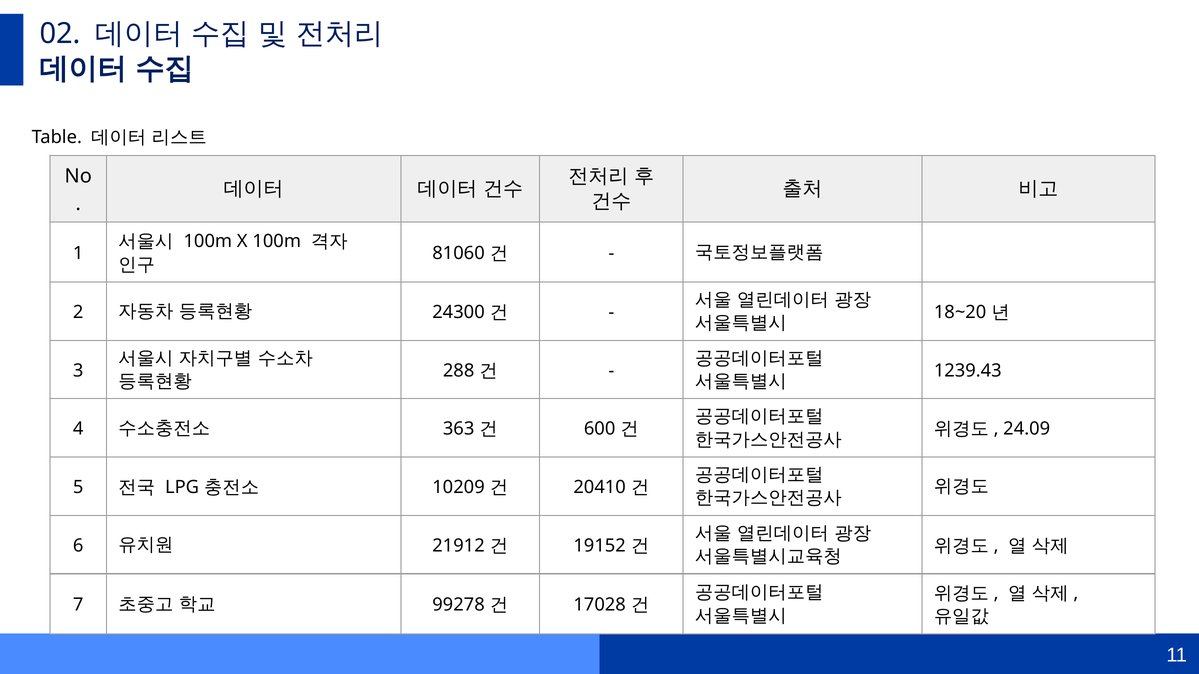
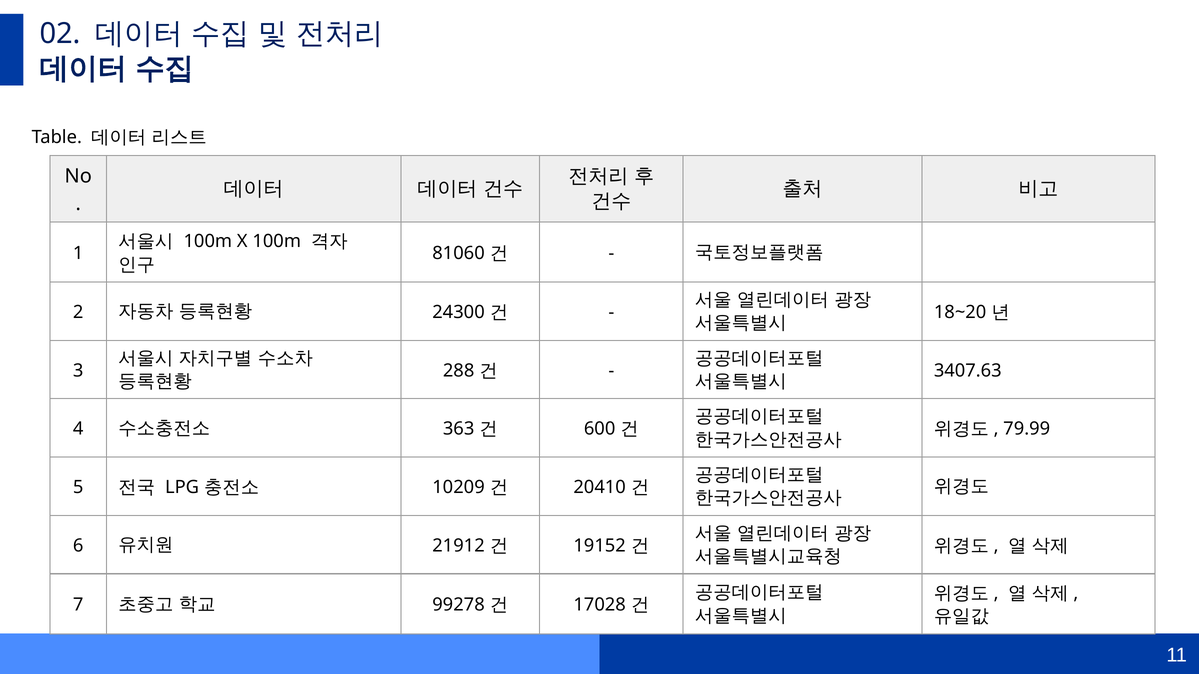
1239.43: 1239.43 -> 3407.63 (968, 371)
24.09: 24.09 -> 79.99 (1027, 429)
